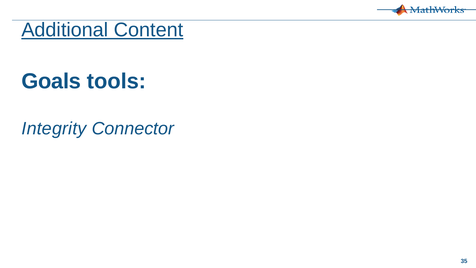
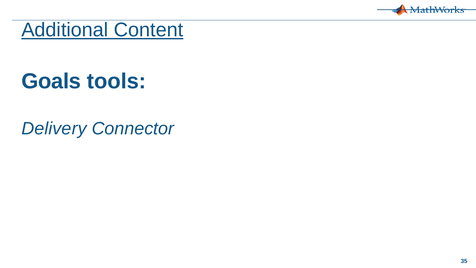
Integrity: Integrity -> Delivery (54, 129)
